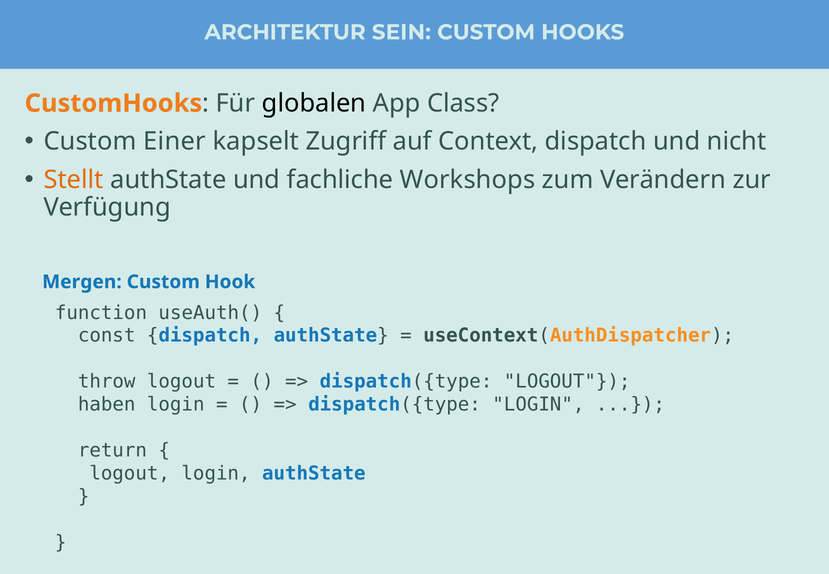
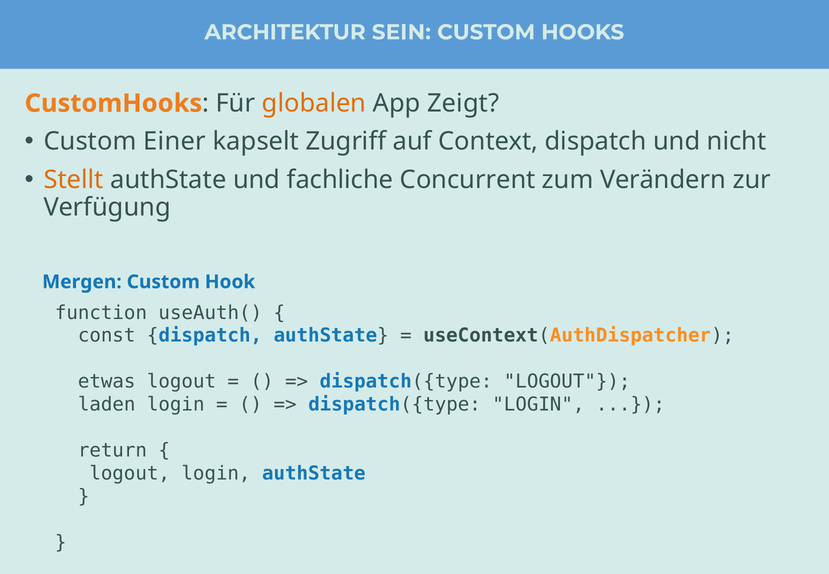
globalen colour: black -> orange (314, 103)
Class: Class -> Zeigt (463, 103)
Workshops: Workshops -> Concurrent (468, 180)
throw: throw -> etwas (107, 382)
haben: haben -> laden (107, 404)
